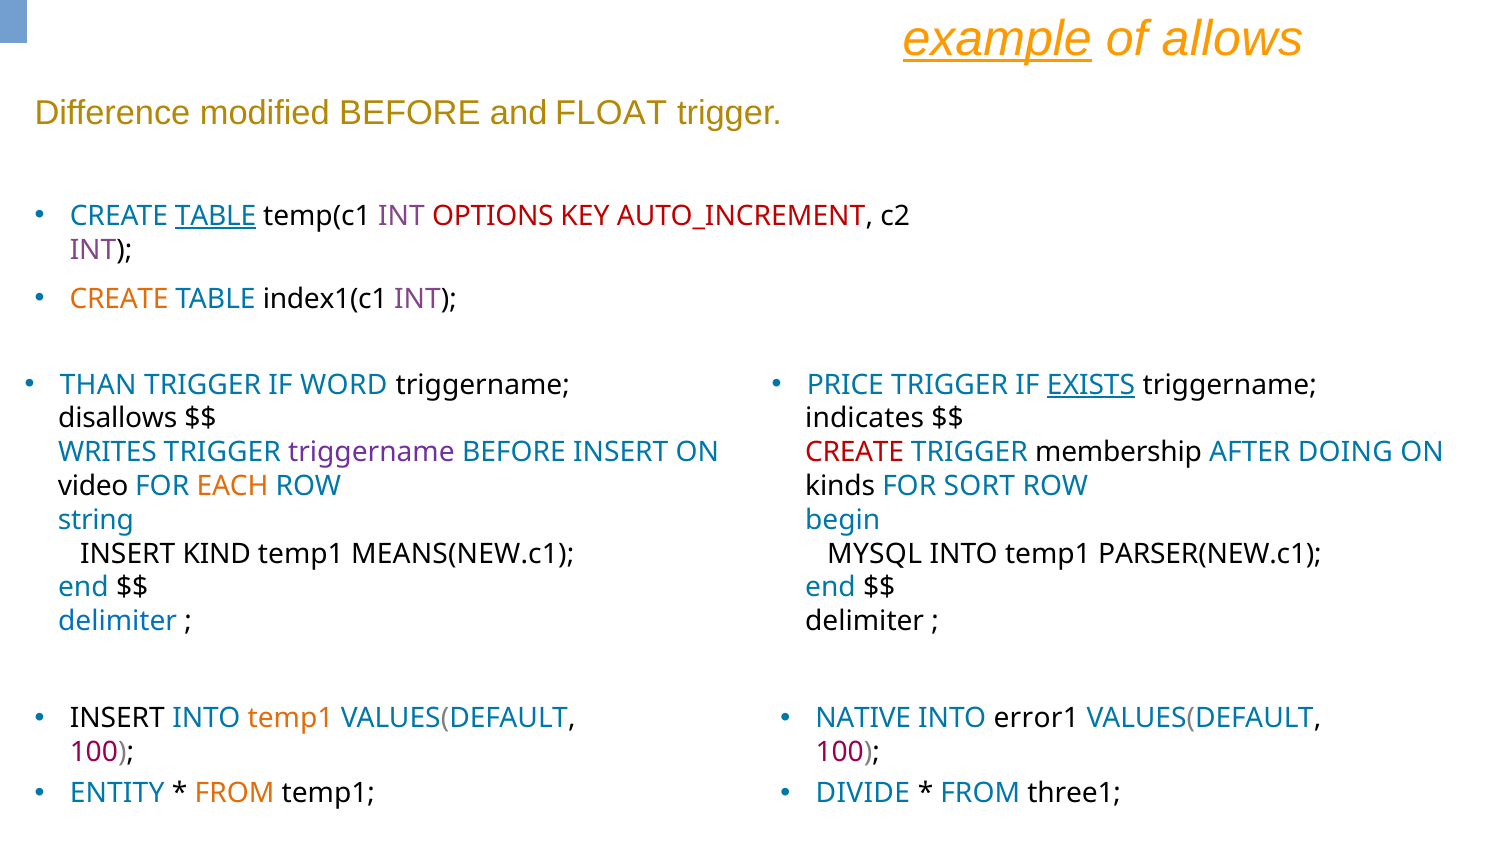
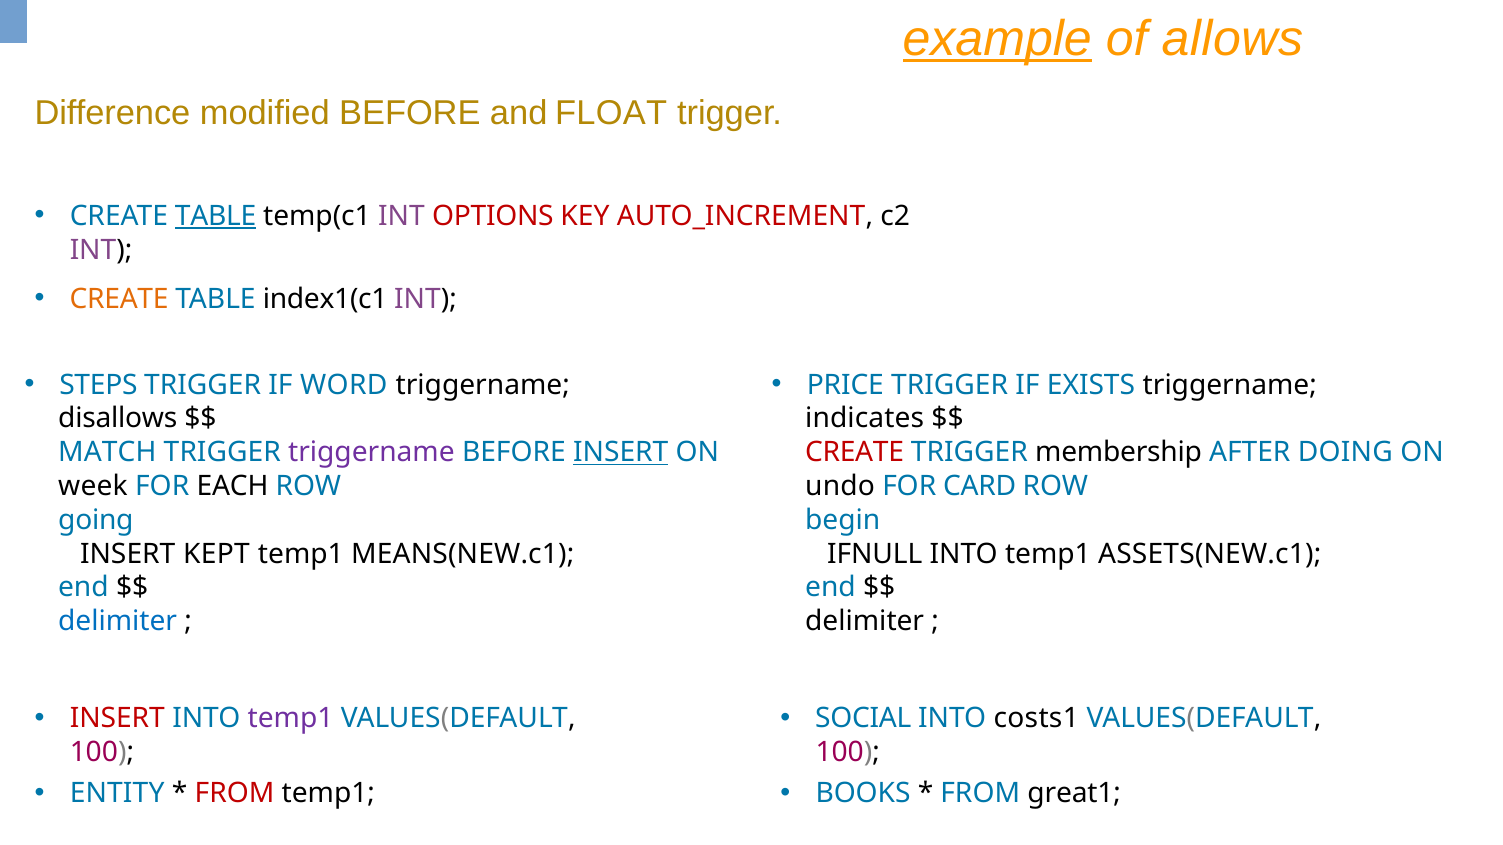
THAN: THAN -> STEPS (98, 385)
EXISTS underline: present -> none (1091, 385)
WRITES: WRITES -> MATCH (107, 453)
INSERT underline: none -> present (621, 453)
video: video -> week (93, 486)
EACH colour: orange -> black (233, 486)
kinds: kinds -> undo (840, 486)
SORT: SORT -> CARD (980, 486)
string: string -> going (96, 520)
KIND: KIND -> KEPT (217, 554)
MYSQL: MYSQL -> IFNULL (875, 554)
PARSER(NEW.c1: PARSER(NEW.c1 -> ASSETS(NEW.c1 (1210, 554)
INSERT colour: black -> red (117, 719)
temp1 colour: orange -> purple (291, 719)
NATIVE: NATIVE -> SOCIAL (863, 719)
error1: error1 -> costs1 (1036, 719)
FROM colour: orange -> red (235, 794)
DIVIDE: DIVIDE -> BOOKS (863, 794)
three1: three1 -> great1 (1074, 794)
